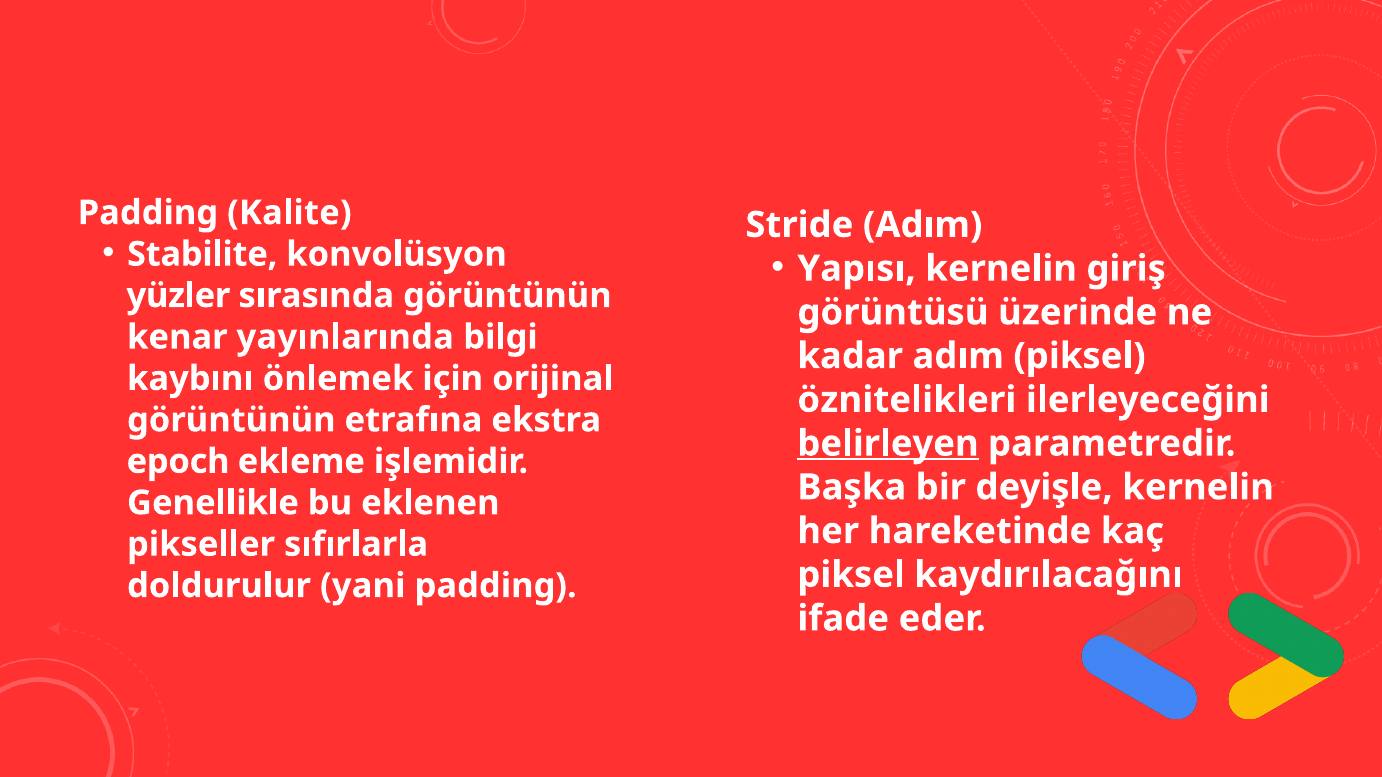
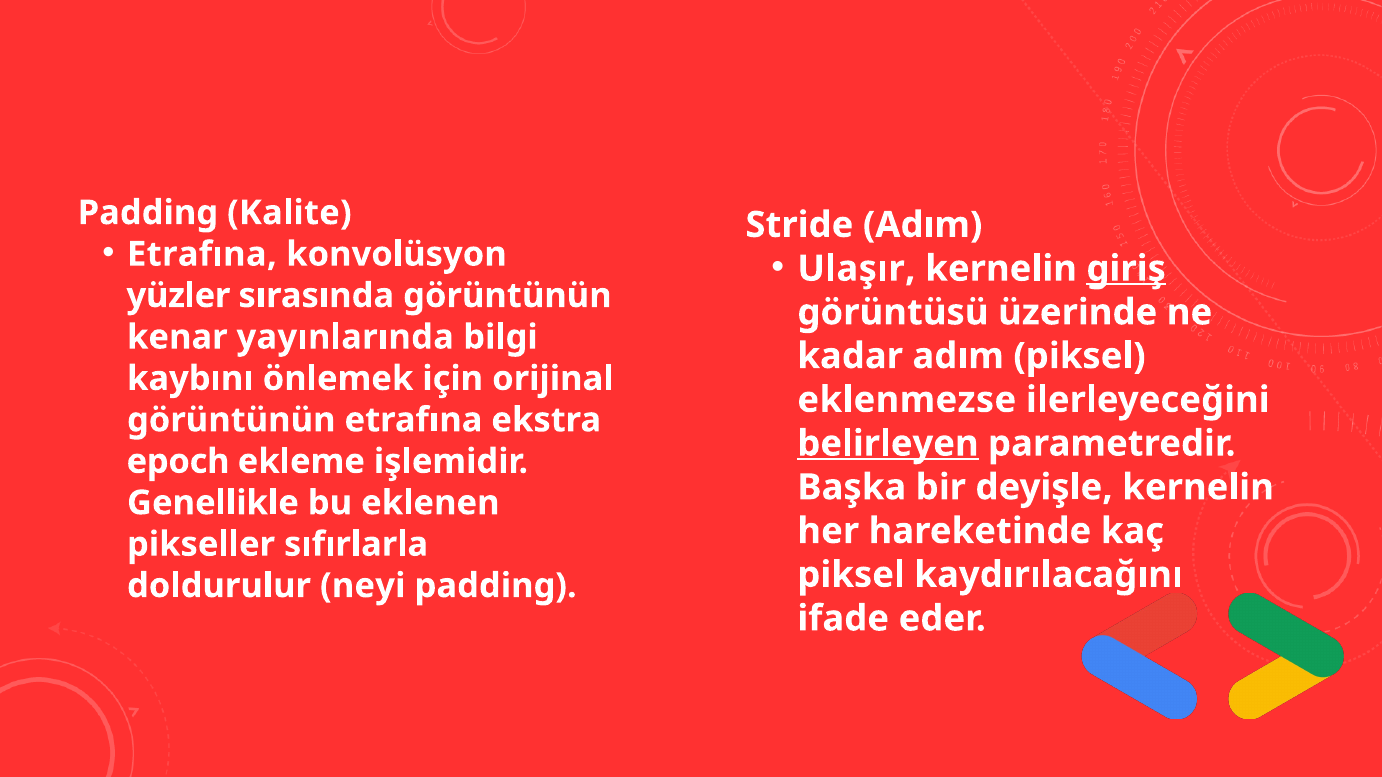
Stabilite: Stabilite -> Etrafına (202, 254)
Yapısı: Yapısı -> Ulaşır (856, 269)
giriş underline: none -> present (1126, 269)
öznitelikleri: öznitelikleri -> eklenmezse (907, 400)
yani: yani -> neyi (363, 586)
